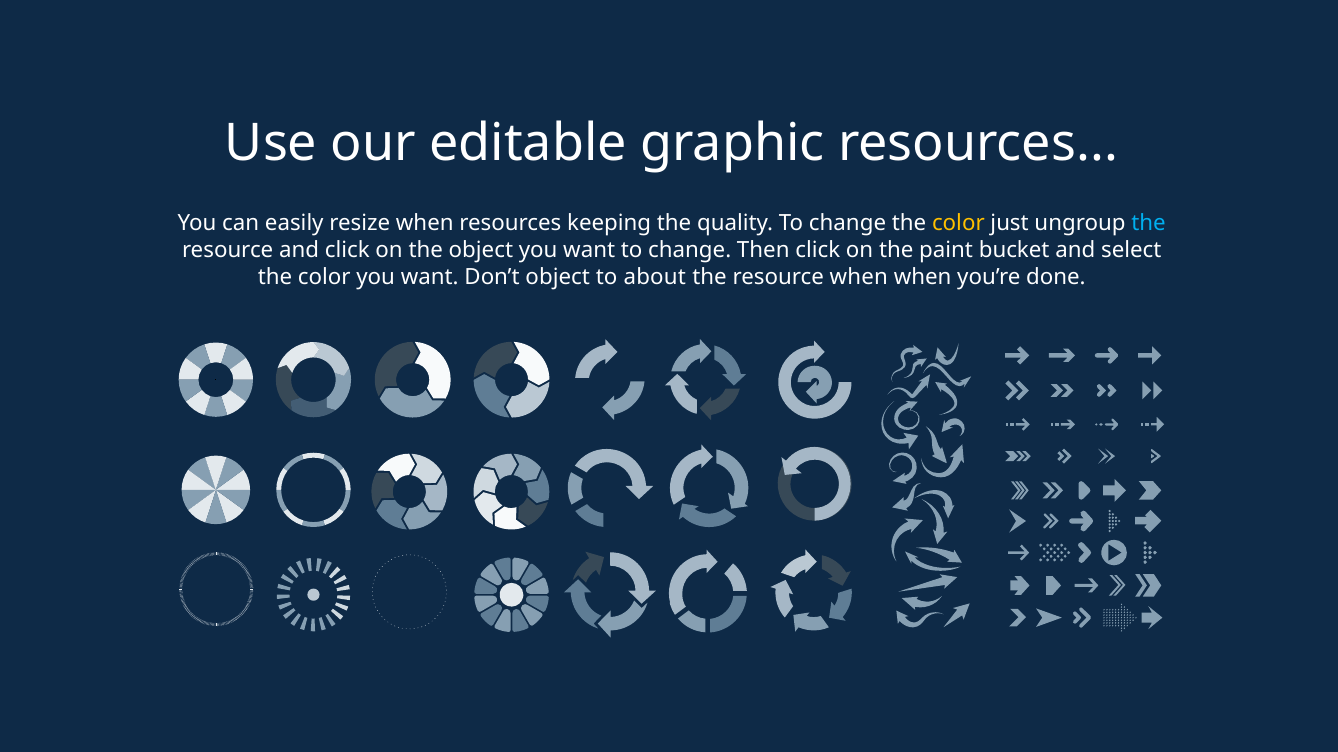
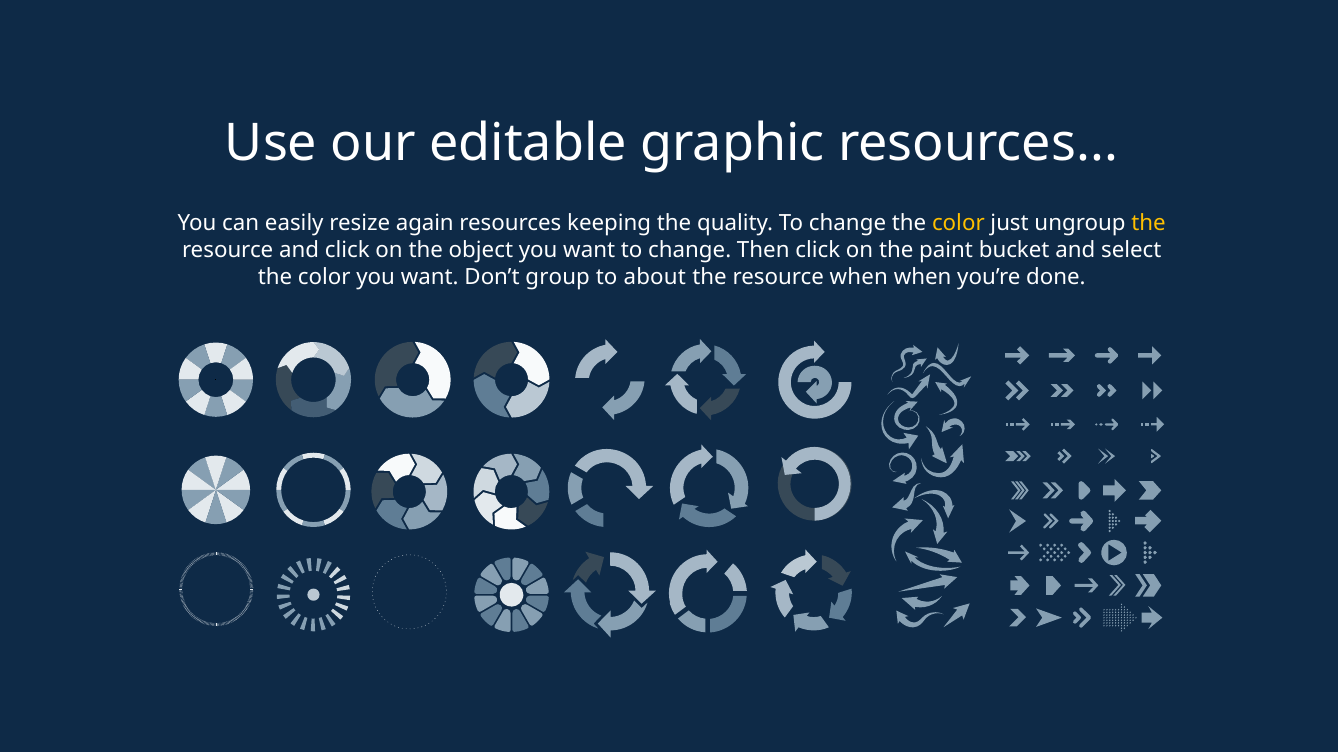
resize when: when -> again (425, 223)
the colour: light blue -> yellow (1149, 223)
Don’t object: object -> group (558, 277)
